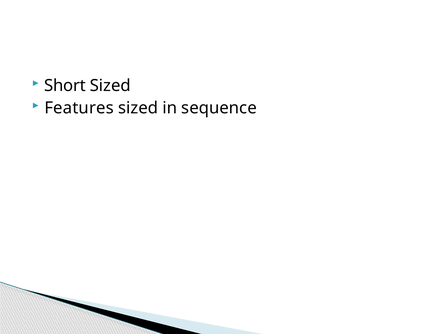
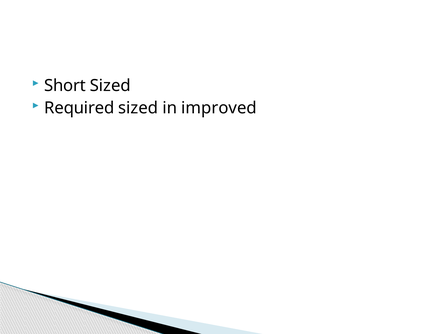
Features: Features -> Required (79, 108)
sequence: sequence -> improved (219, 108)
